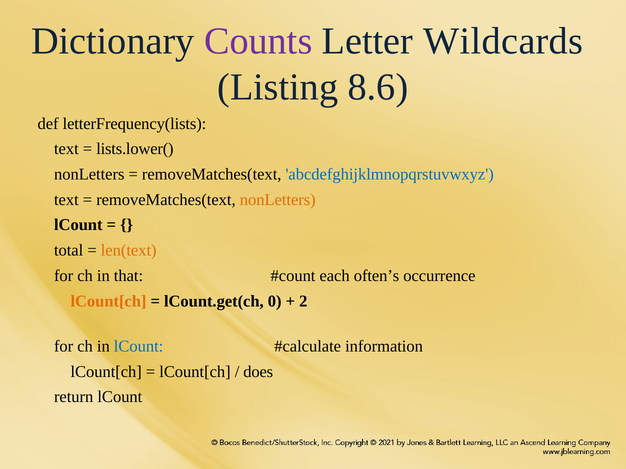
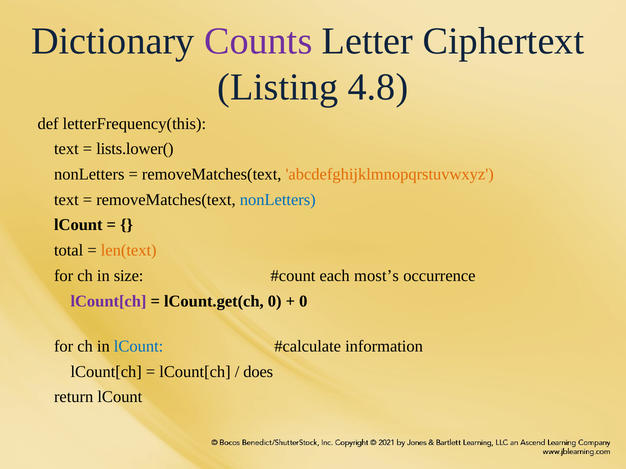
Wildcards: Wildcards -> Ciphertext (503, 41)
8.6: 8.6 -> 4.8 (378, 87)
letterFrequency(lists: letterFrequency(lists -> letterFrequency(this (134, 124)
abcdefghijklmnopqrstuvwxyz colour: blue -> orange (390, 175)
nonLetters colour: orange -> blue (278, 200)
that: that -> size (129, 276)
often’s: often’s -> most’s (376, 276)
lCount[ch colour: orange -> purple (108, 301)
2: 2 -> 0 (303, 301)
